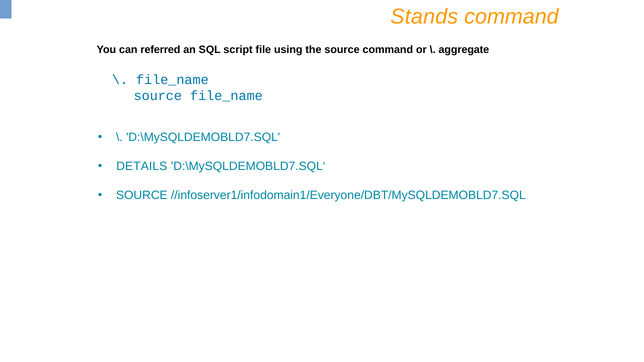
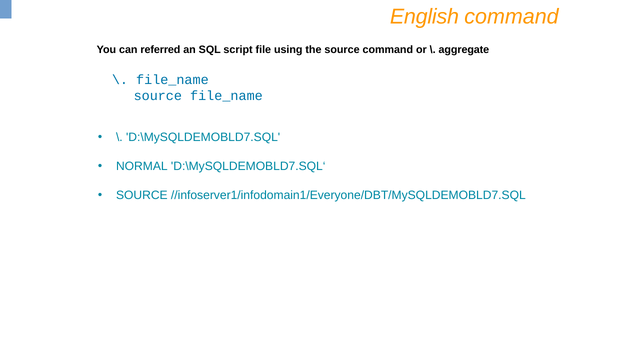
Stands: Stands -> English (424, 17)
DETAILS: DETAILS -> NORMAL (142, 167)
